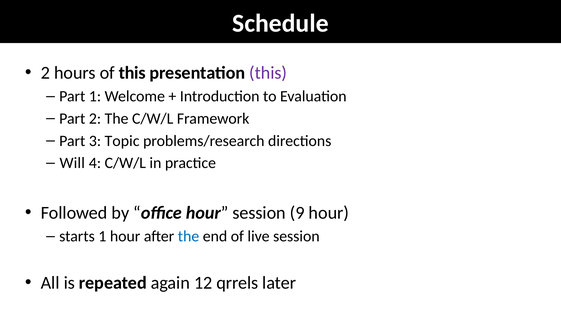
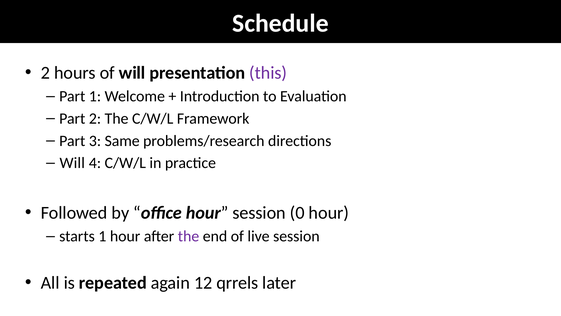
of this: this -> will (132, 73)
Topic: Topic -> Same (122, 141)
9: 9 -> 0 (297, 213)
the colour: blue -> purple (189, 236)
